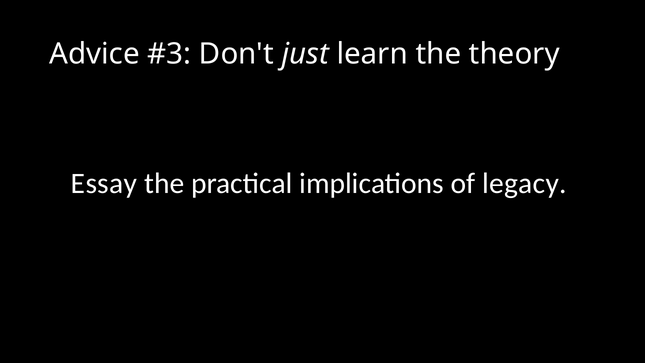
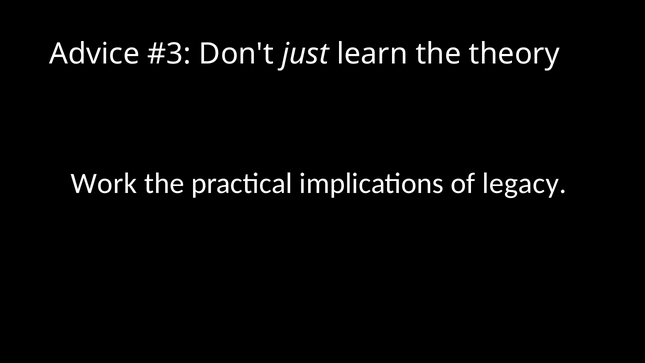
Essay: Essay -> Work (104, 183)
